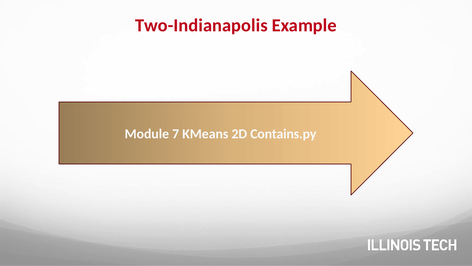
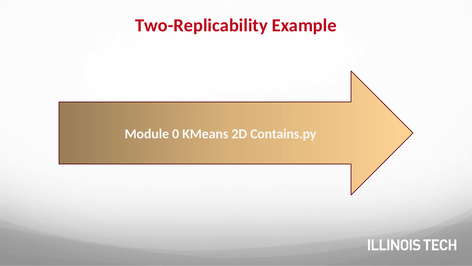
Two-Indianapolis: Two-Indianapolis -> Two-Replicability (201, 25)
7: 7 -> 0 (176, 134)
